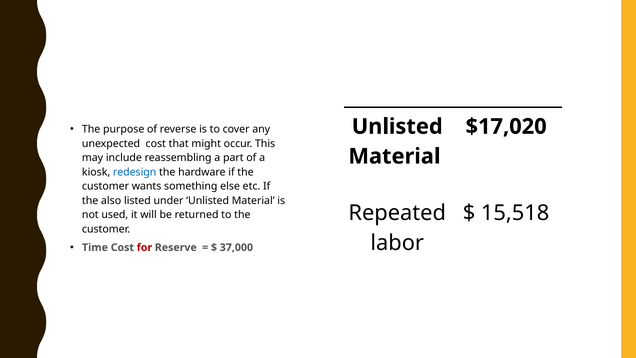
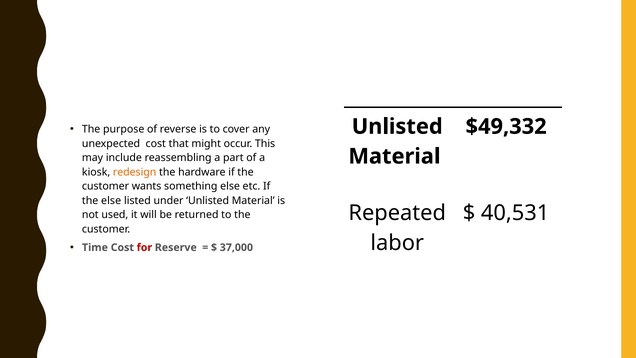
$17,020: $17,020 -> $49,332 (506, 126)
redesign colour: blue -> orange (135, 172)
the also: also -> else (111, 200)
15,518: 15,518 -> 40,531 (515, 213)
